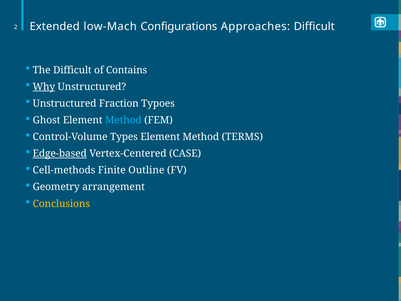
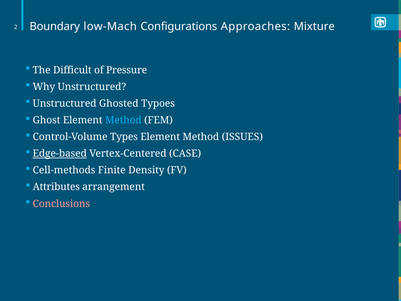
Extended: Extended -> Boundary (55, 26)
Approaches Difficult: Difficult -> Mixture (314, 26)
Contains: Contains -> Pressure (127, 70)
Why underline: present -> none (44, 87)
Fraction: Fraction -> Ghosted (119, 103)
TERMS: TERMS -> ISSUES (242, 137)
Outline: Outline -> Density (146, 170)
Geometry: Geometry -> Attributes (56, 187)
Conclusions colour: yellow -> pink (61, 204)
